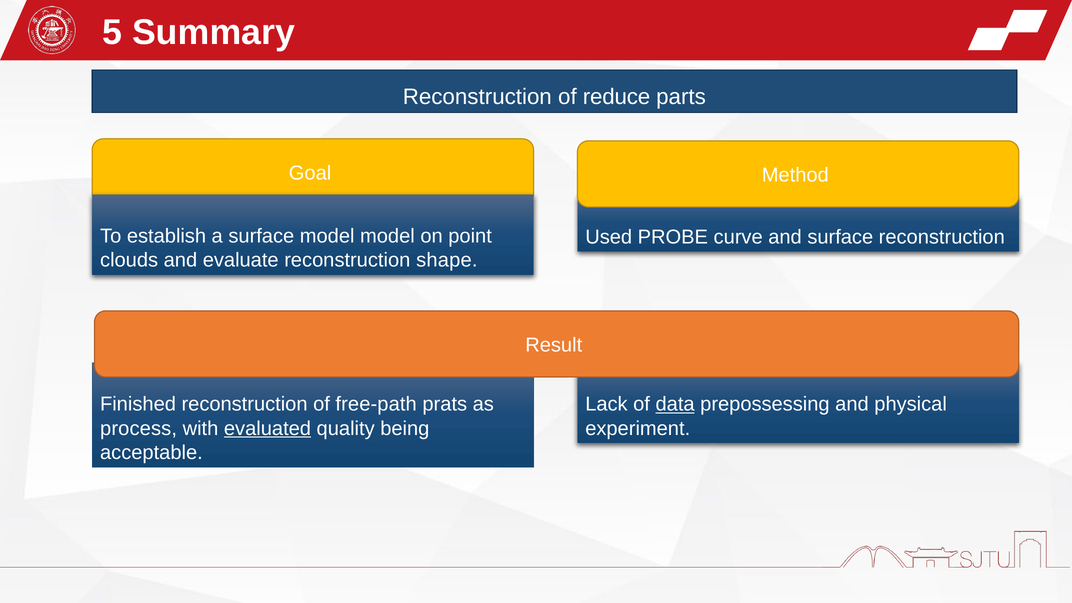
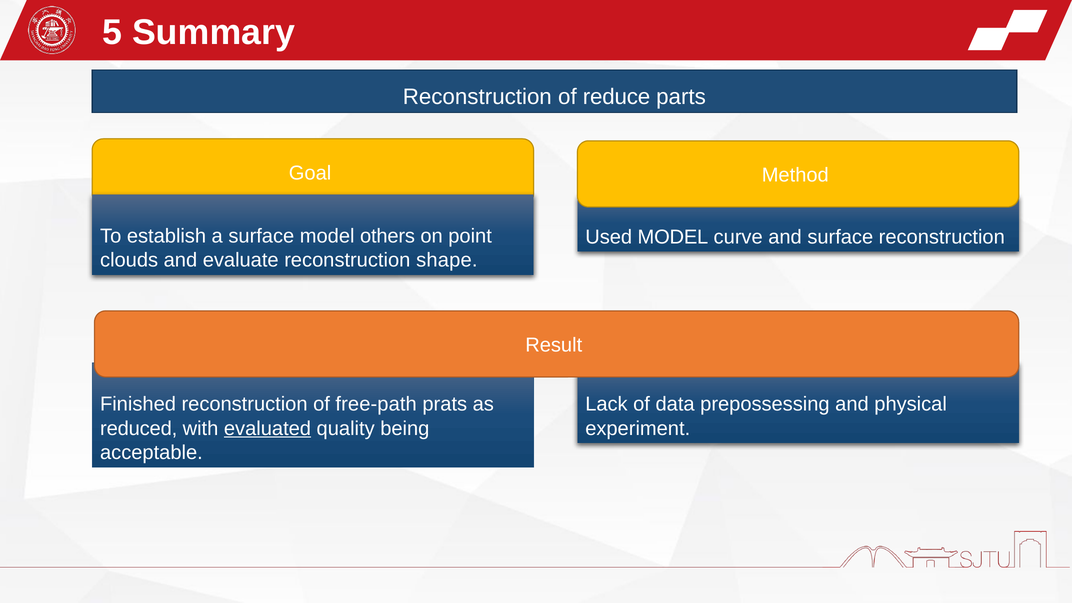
model model: model -> others (388, 236)
Used PROBE: PROBE -> MODEL (673, 237)
data underline: present -> none (675, 404)
process: process -> reduced (139, 428)
